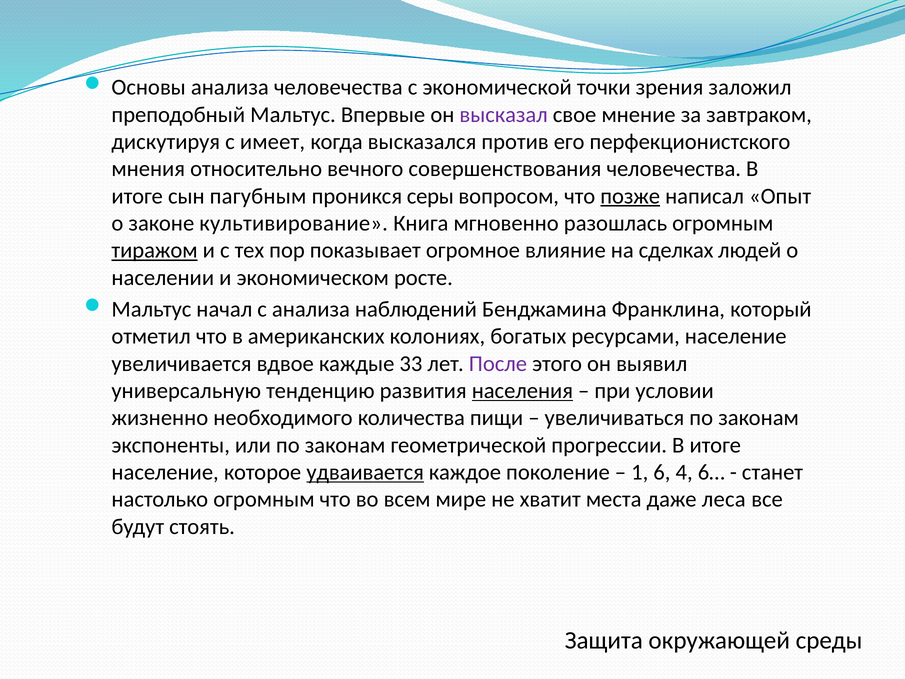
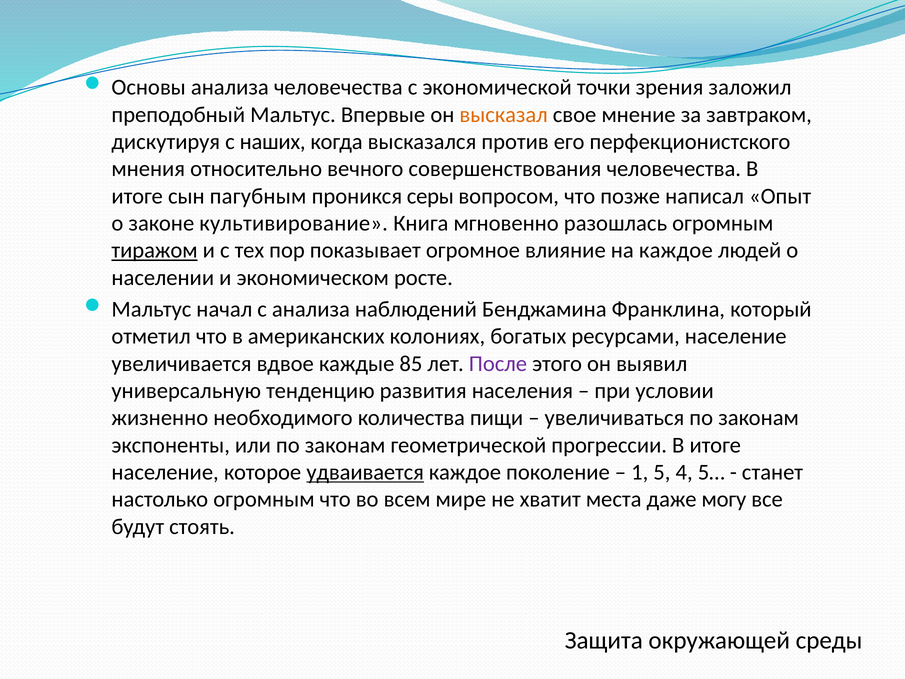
высказал colour: purple -> orange (504, 115)
имеет: имеет -> наших (273, 142)
позже underline: present -> none (630, 196)
на сделках: сделках -> каждое (676, 250)
33: 33 -> 85 (411, 364)
населения underline: present -> none (522, 391)
6: 6 -> 5 (662, 472)
6…: 6… -> 5… (711, 472)
леса: леса -> могу (724, 499)
